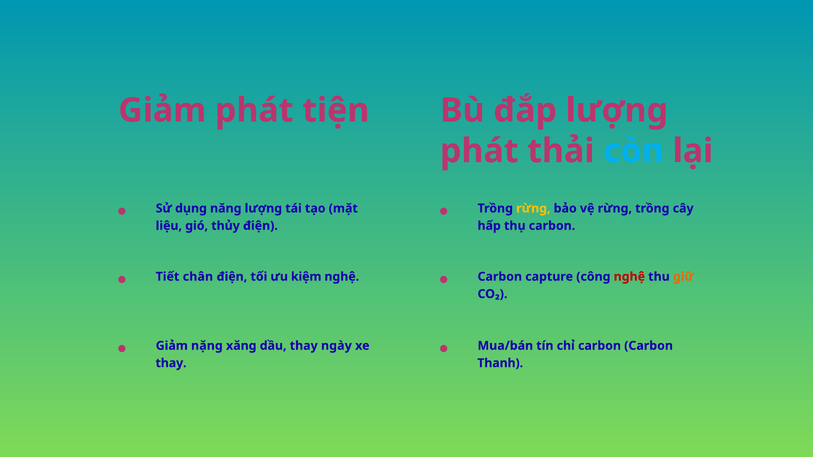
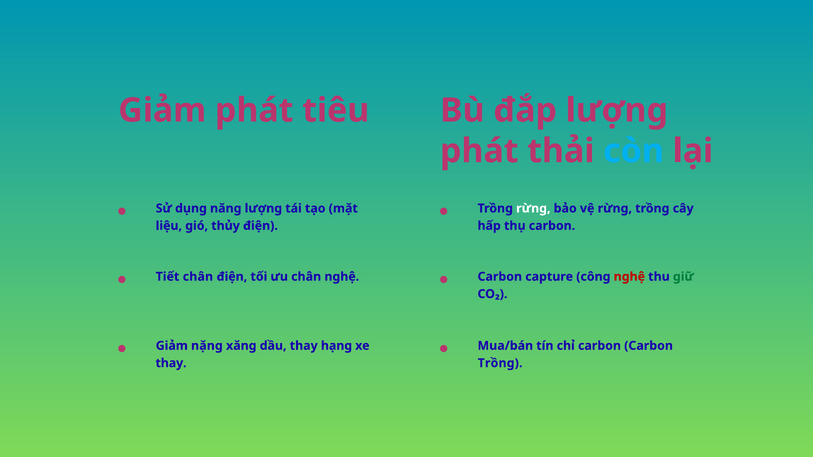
tiện: tiện -> tiêu (336, 110)
rừng colour: yellow -> white (533, 209)
ưu kiệm: kiệm -> chân (306, 277)
giữ colour: orange -> green (683, 277)
ngày: ngày -> hạng (337, 346)
Thanh: Thanh -> Trồng (500, 363)
